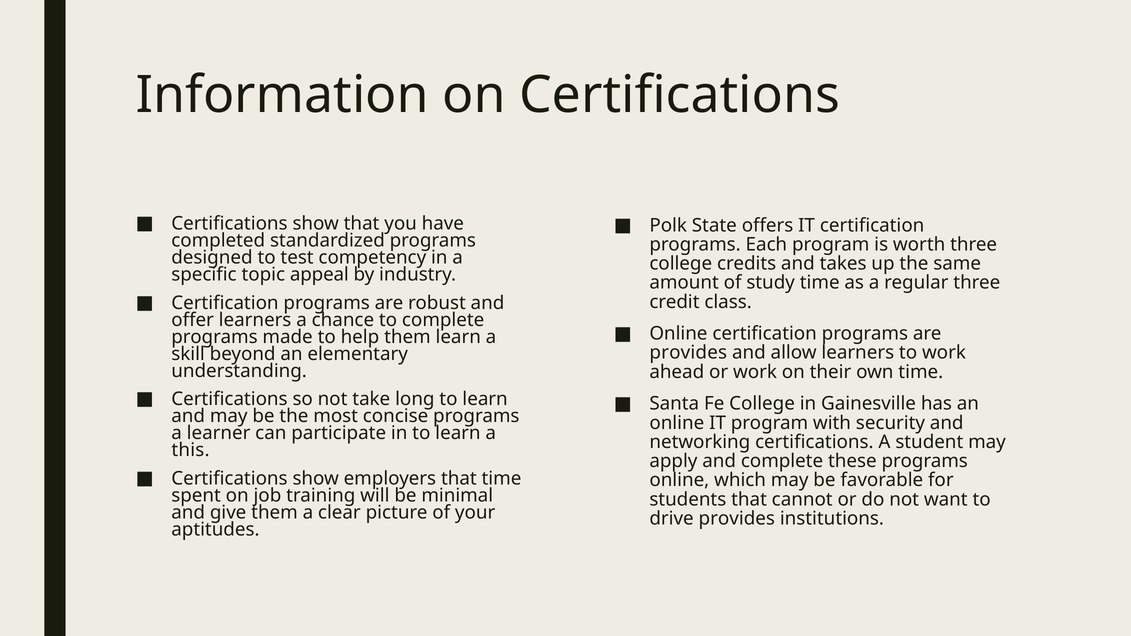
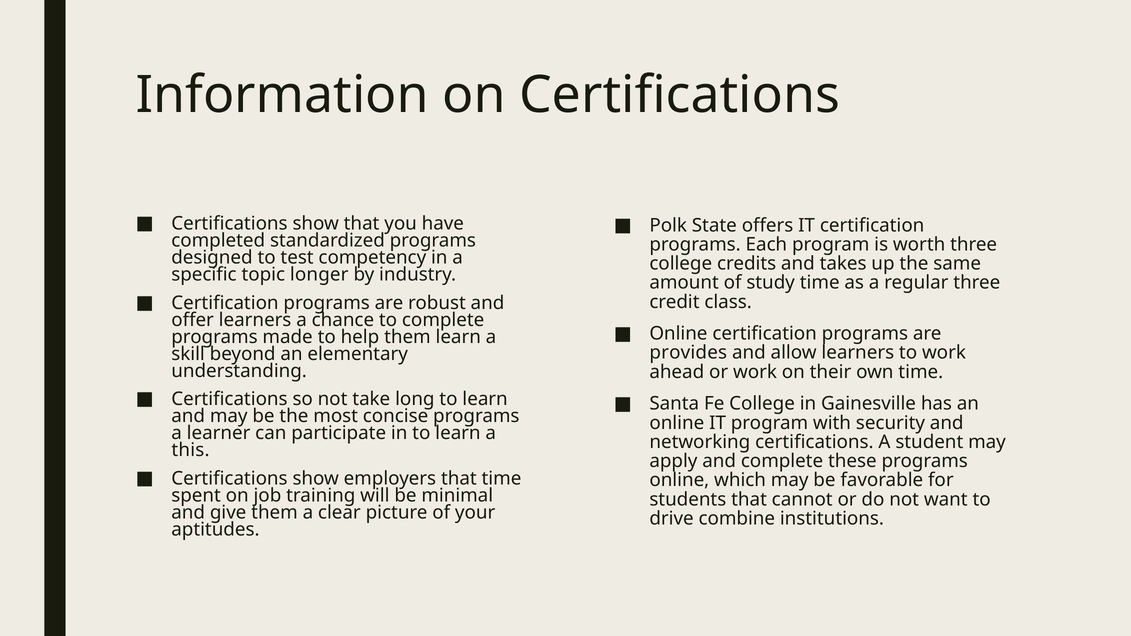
appeal: appeal -> longer (319, 275)
drive provides: provides -> combine (737, 519)
